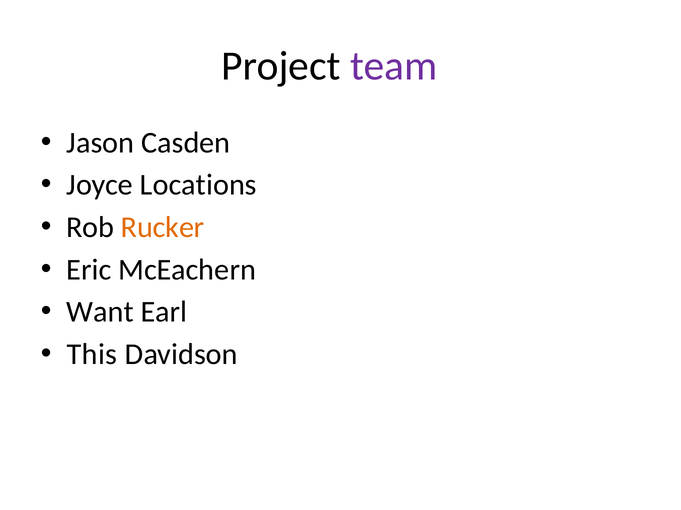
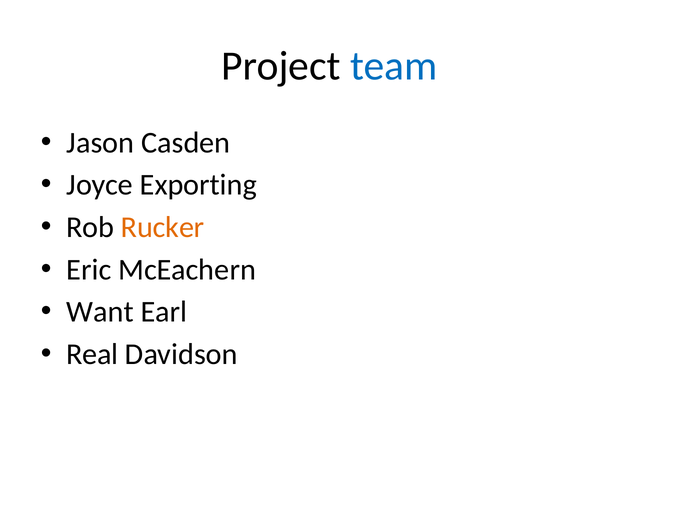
team colour: purple -> blue (394, 66)
Locations: Locations -> Exporting (198, 185)
This: This -> Real (92, 355)
